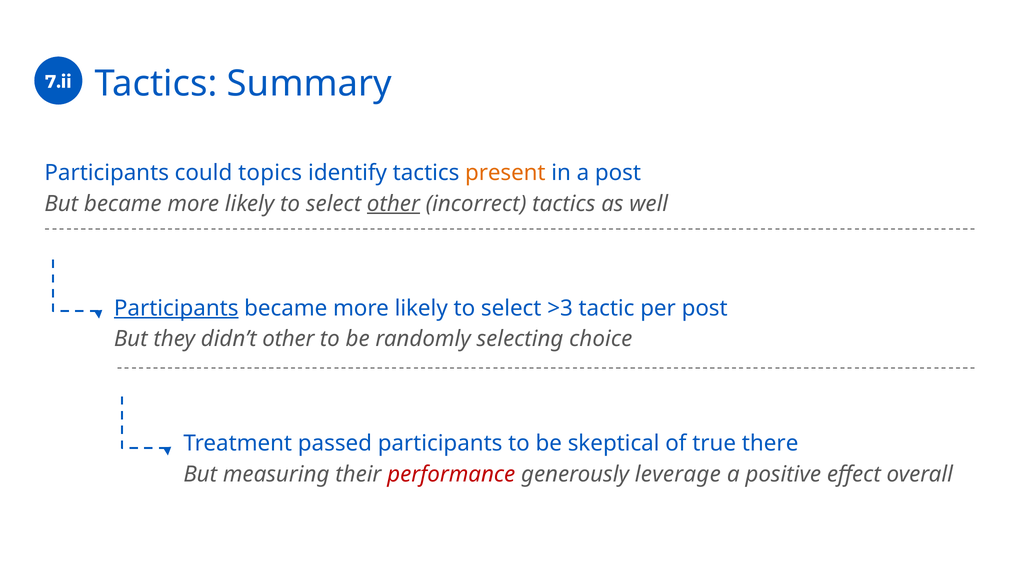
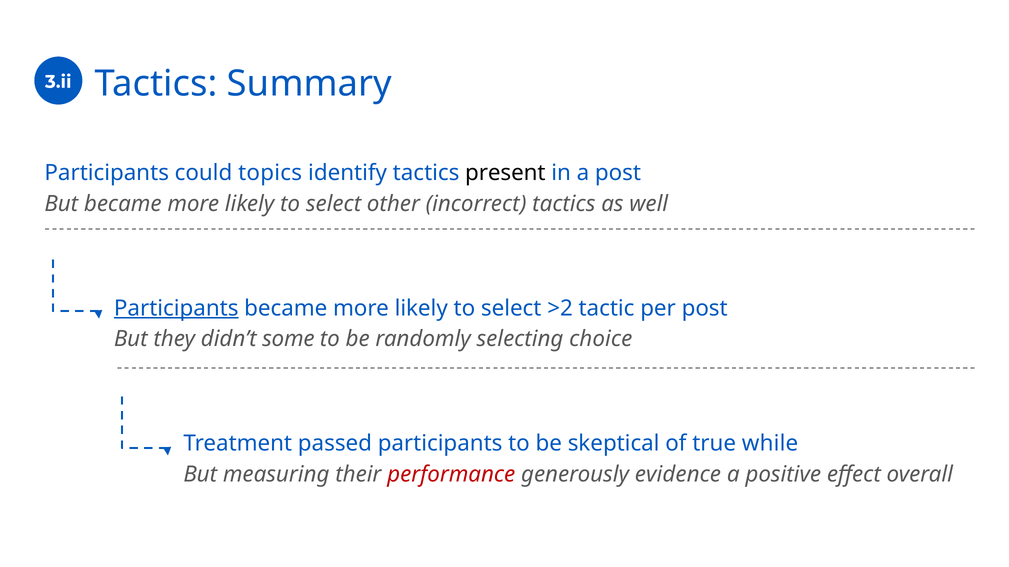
7.ii: 7.ii -> 3.ii (58, 82)
present colour: orange -> black (505, 173)
other underline: present -> none (393, 204)
>3: >3 -> >2 (560, 308)
didn’t other: other -> some (288, 339)
there: there -> while (770, 444)
leverage: leverage -> evidence (678, 475)
